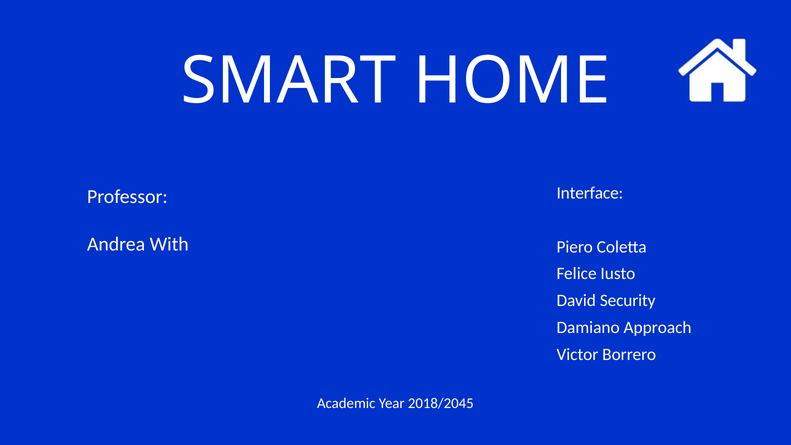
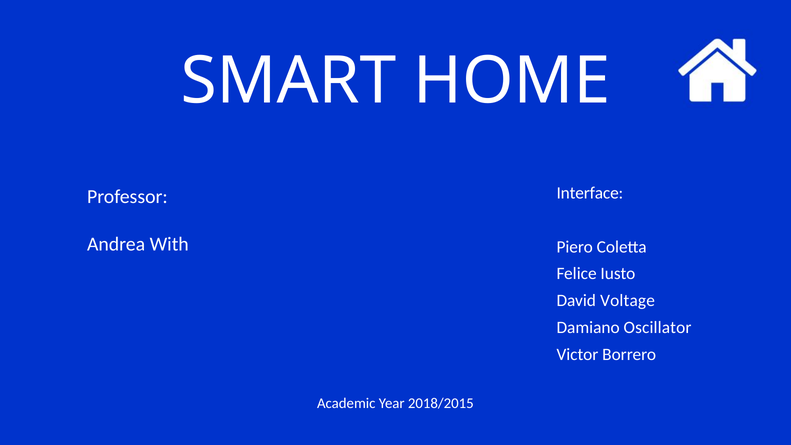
Security: Security -> Voltage (628, 301)
Approach: Approach -> Oscillator (657, 328)
2018/2045: 2018/2045 -> 2018/2015 (441, 403)
